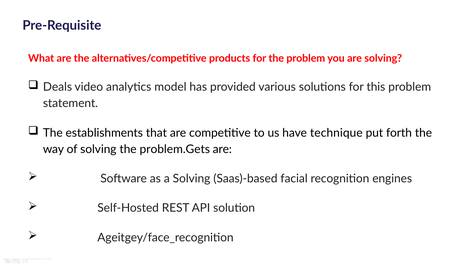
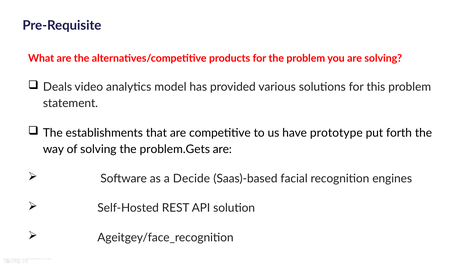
technique: technique -> prototype (336, 133)
a Solving: Solving -> Decide (191, 179)
